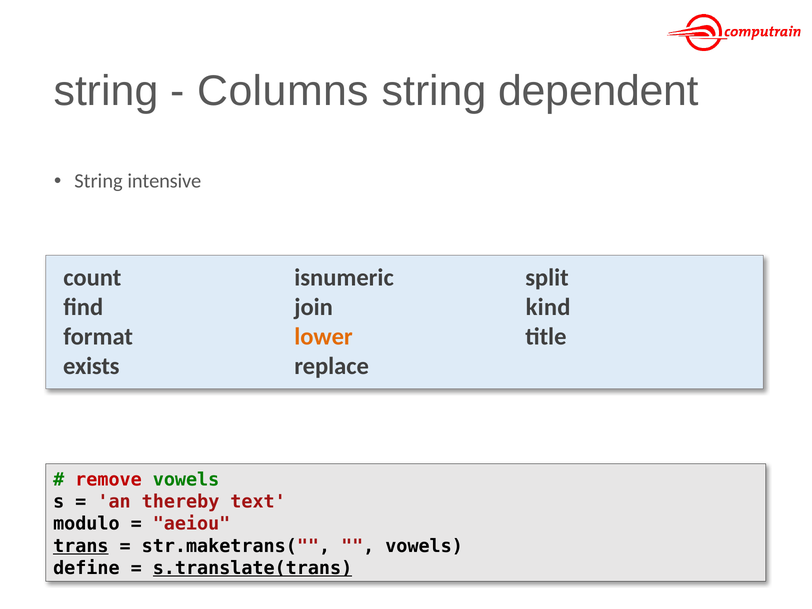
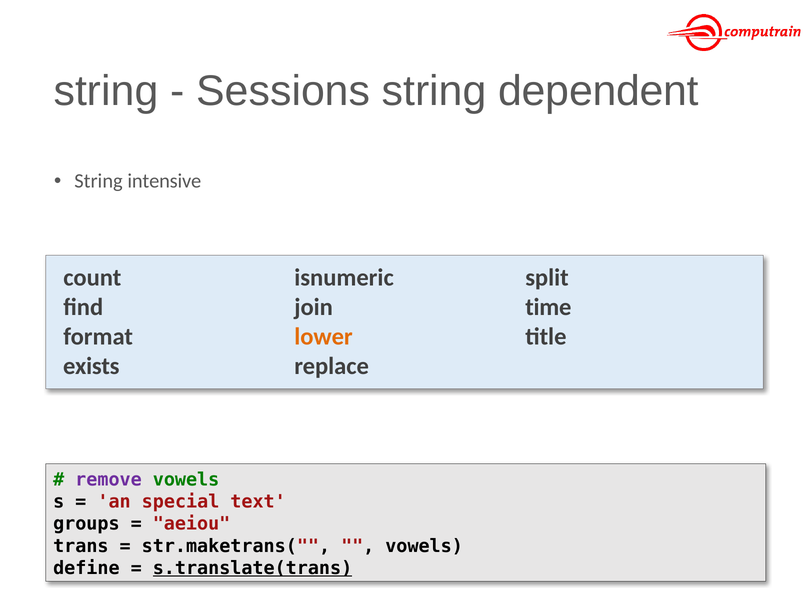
Columns: Columns -> Sessions (283, 91)
kind: kind -> time (548, 307)
remove colour: red -> purple (109, 480)
thereby: thereby -> special (181, 502)
modulo: modulo -> groups (86, 524)
trans underline: present -> none (81, 546)
